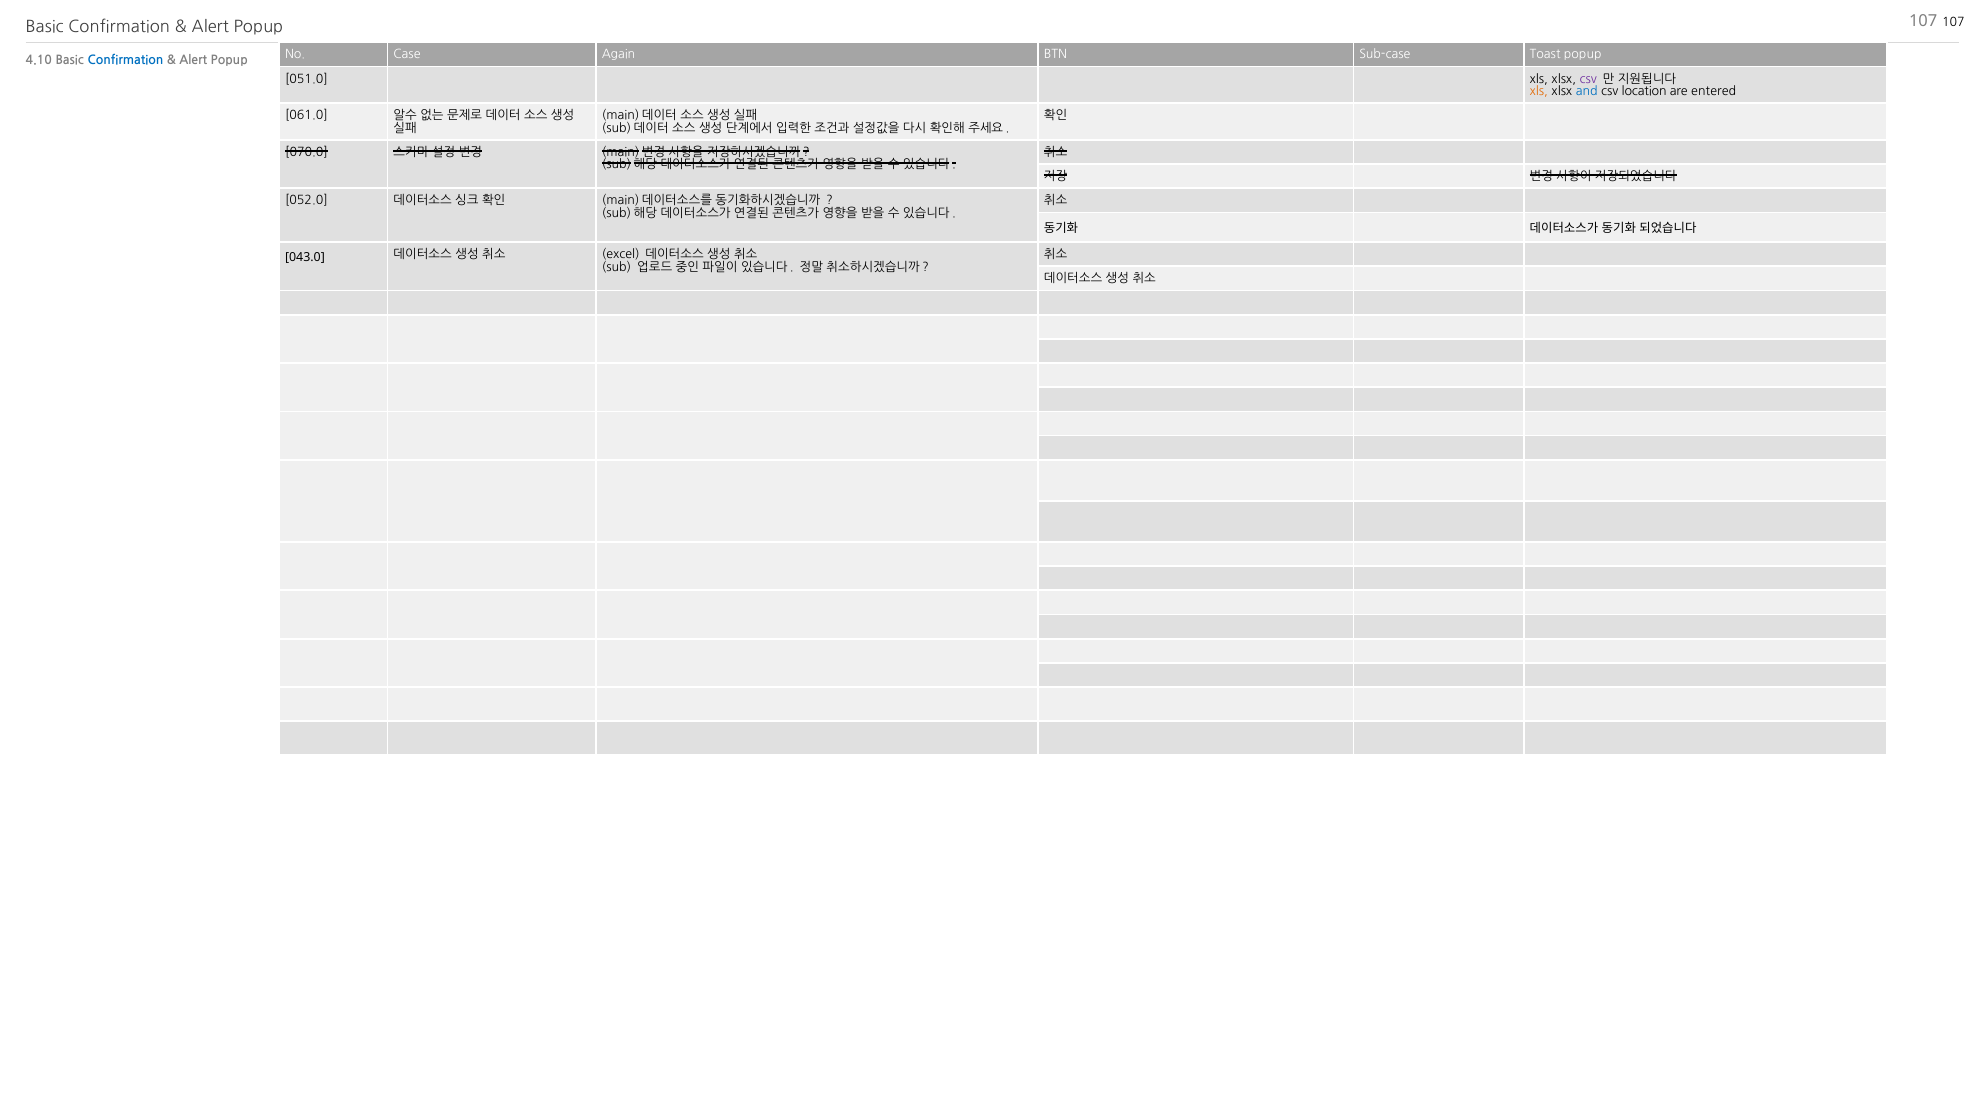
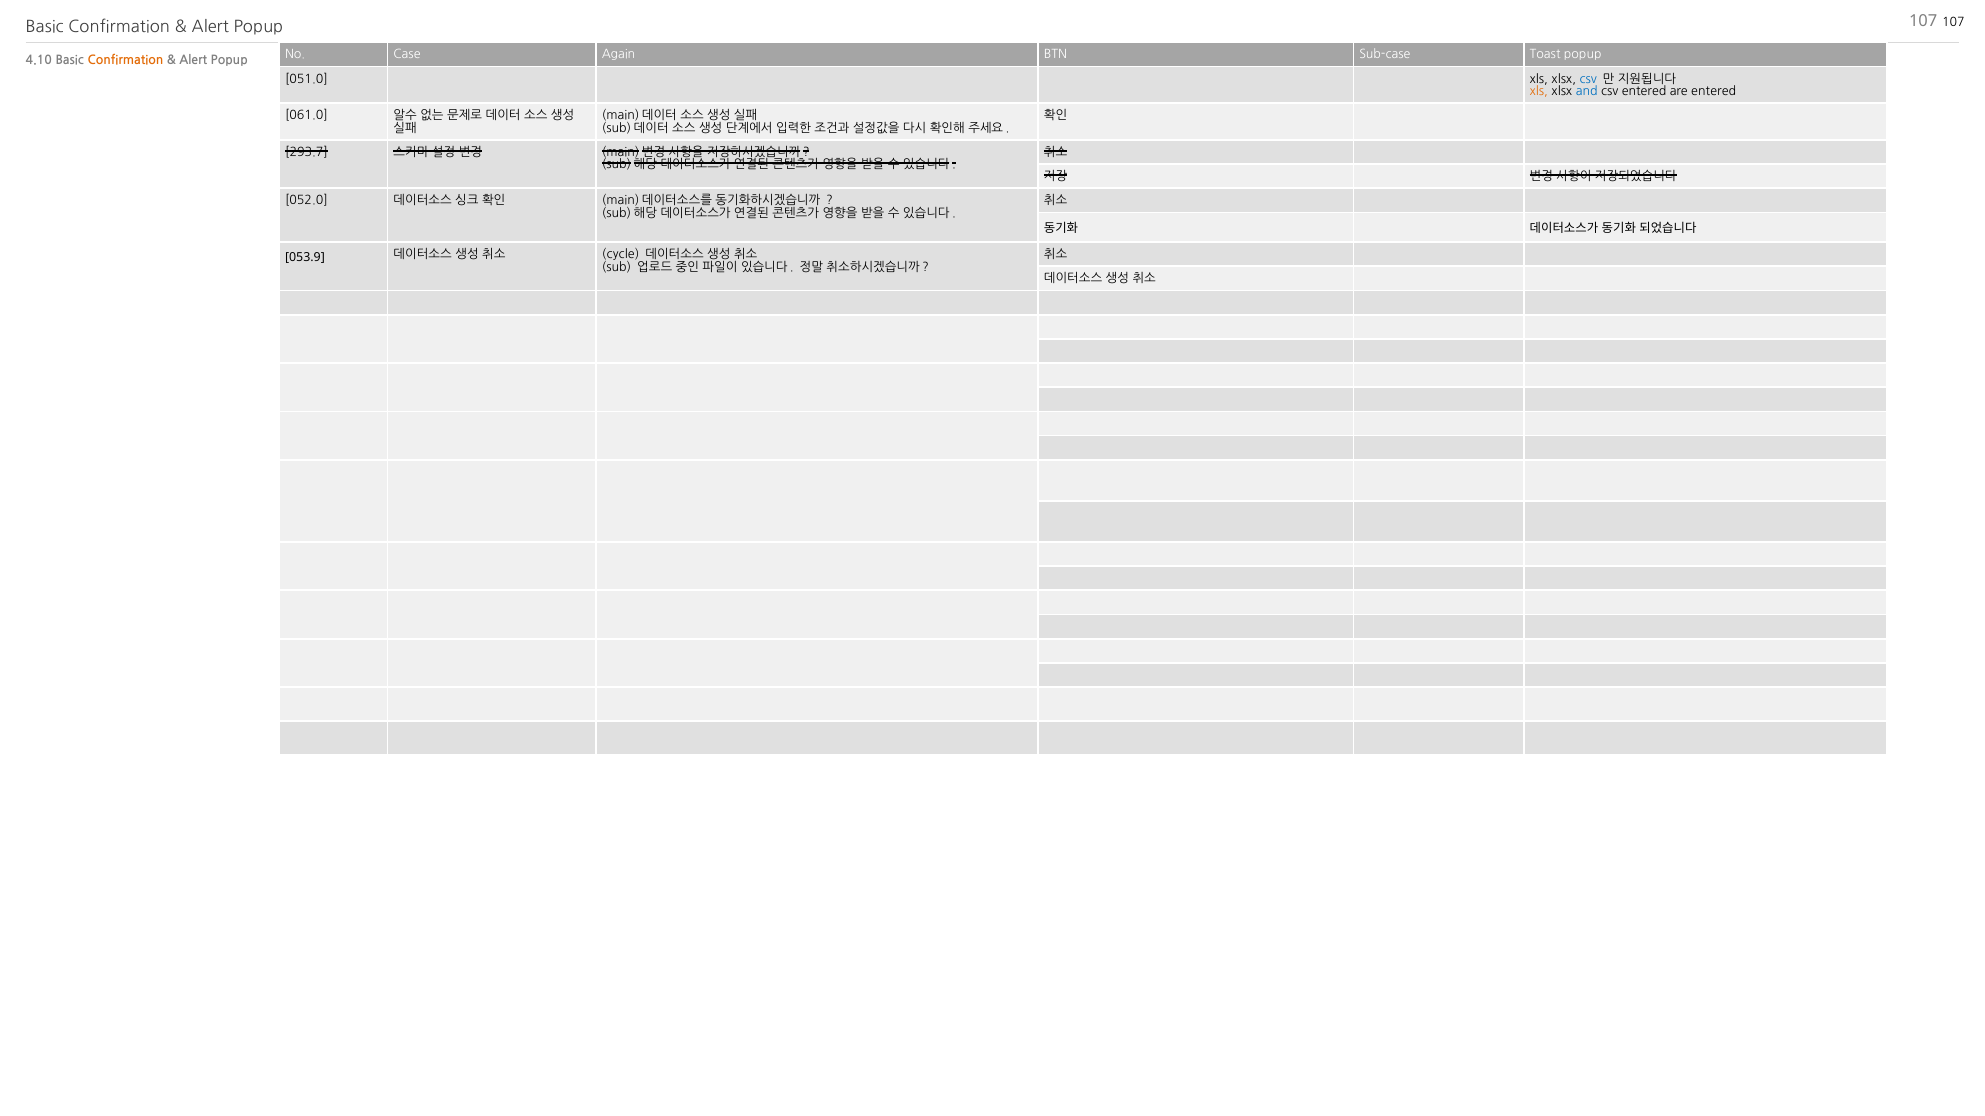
Confirmation colour: blue -> orange (125, 61)
csv colour: purple -> blue (1588, 79)
csv location: location -> entered (1644, 91)
070.0: 070.0 -> 293.7 (306, 152)
043.0: 043.0 -> 053.9 (305, 257)
excel: excel -> cycle (621, 255)
